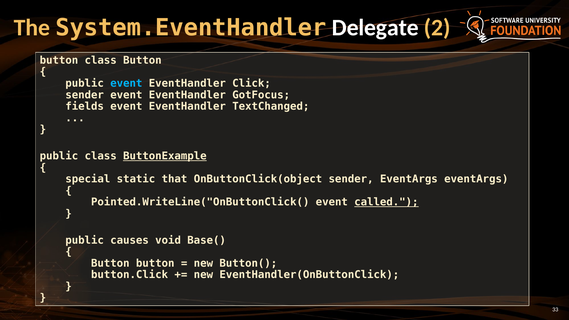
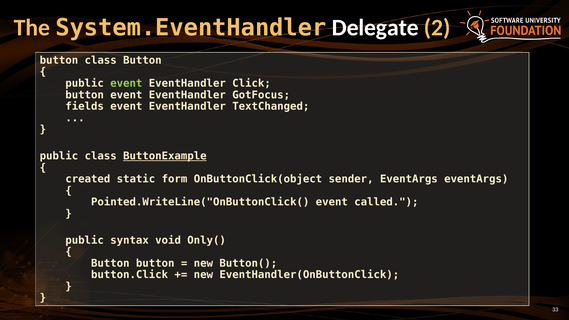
event colour: light blue -> light green (126, 83)
sender: sender -> button (85, 95)
special: special -> created (88, 179)
that: that -> form (174, 179)
called underline: present -> none (386, 202)
causes: causes -> syntax (130, 240)
Base(: Base( -> Only( (207, 240)
